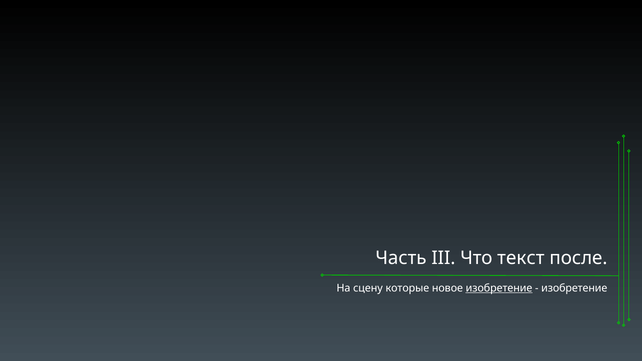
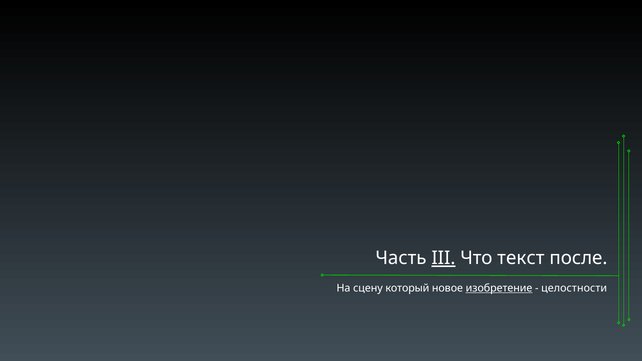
III underline: none -> present (443, 258)
которые: которые -> который (407, 288)
изобретение: изобретение -> целостности (574, 288)
